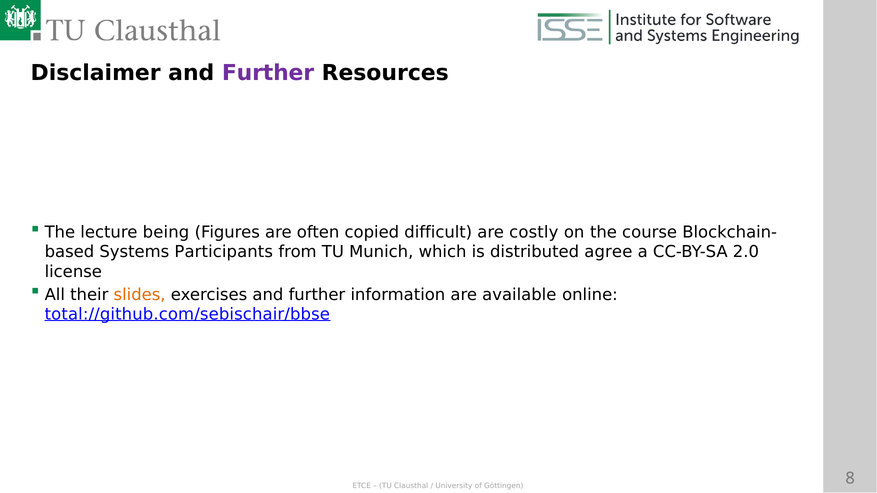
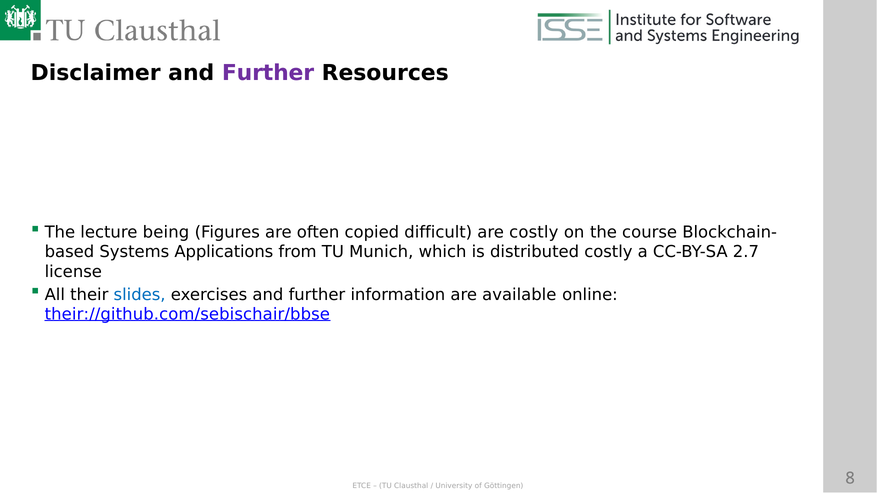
Participants: Participants -> Applications (224, 252)
distributed agree: agree -> costly (608, 252)
2.0: 2.0 -> 2.7 (746, 252)
slides colour: orange -> blue (140, 295)
total://github.com/sebischair/bbse: total://github.com/sebischair/bbse -> their://github.com/sebischair/bbse (187, 315)
